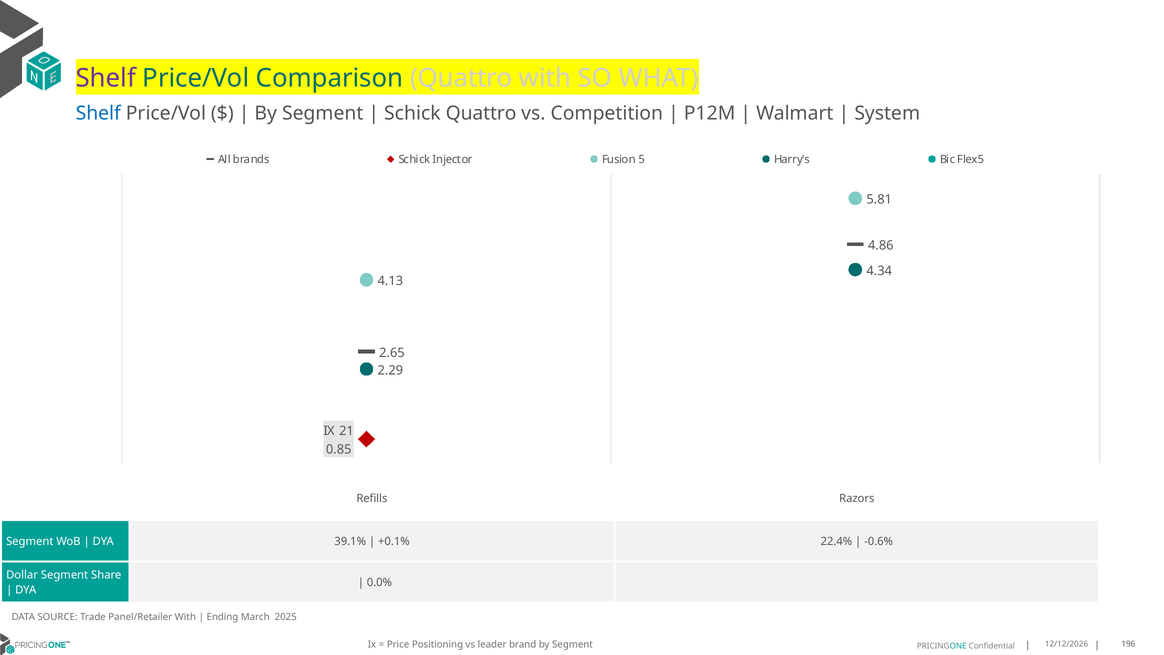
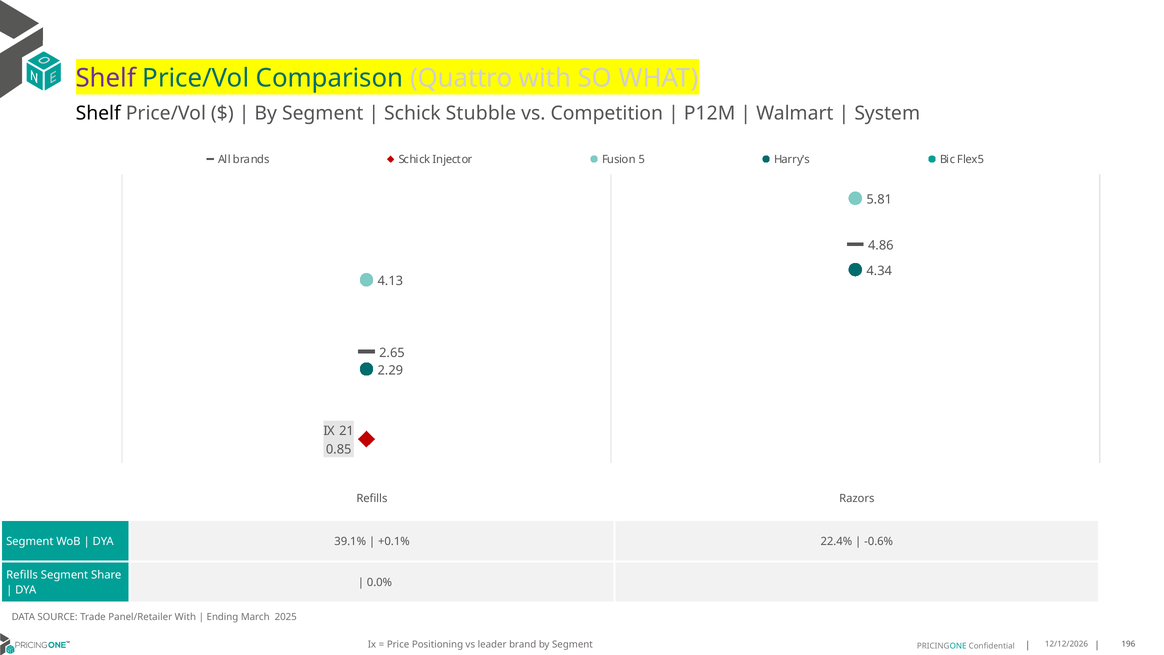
Shelf colour: blue -> black (98, 113)
Schick Quattro: Quattro -> Stubble (481, 113)
Dollar: Dollar -> Refills (22, 575)
